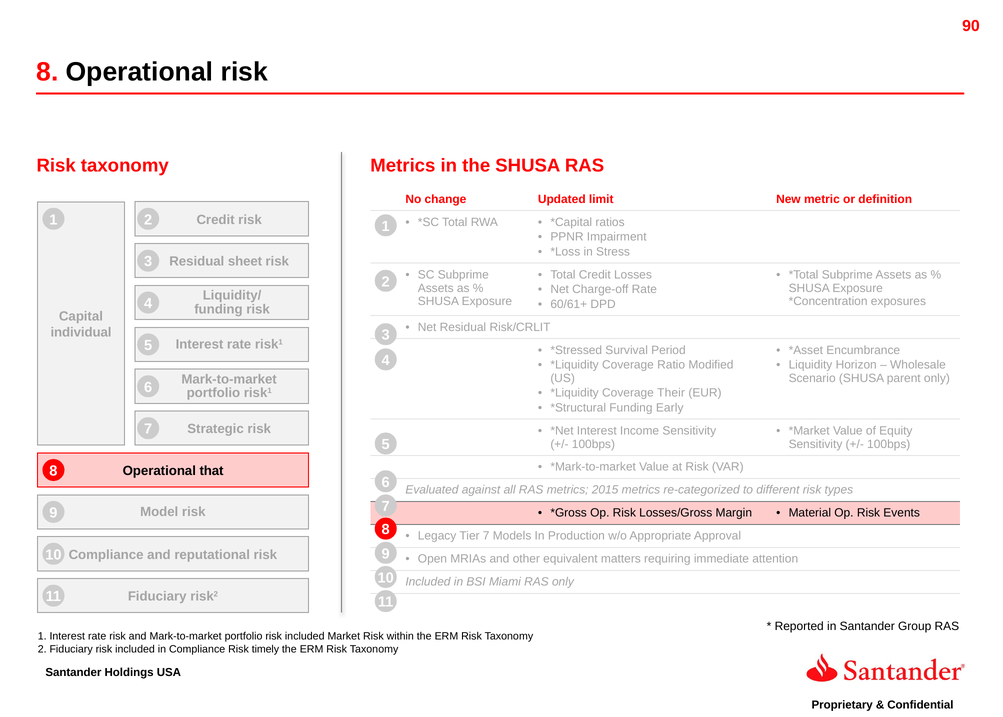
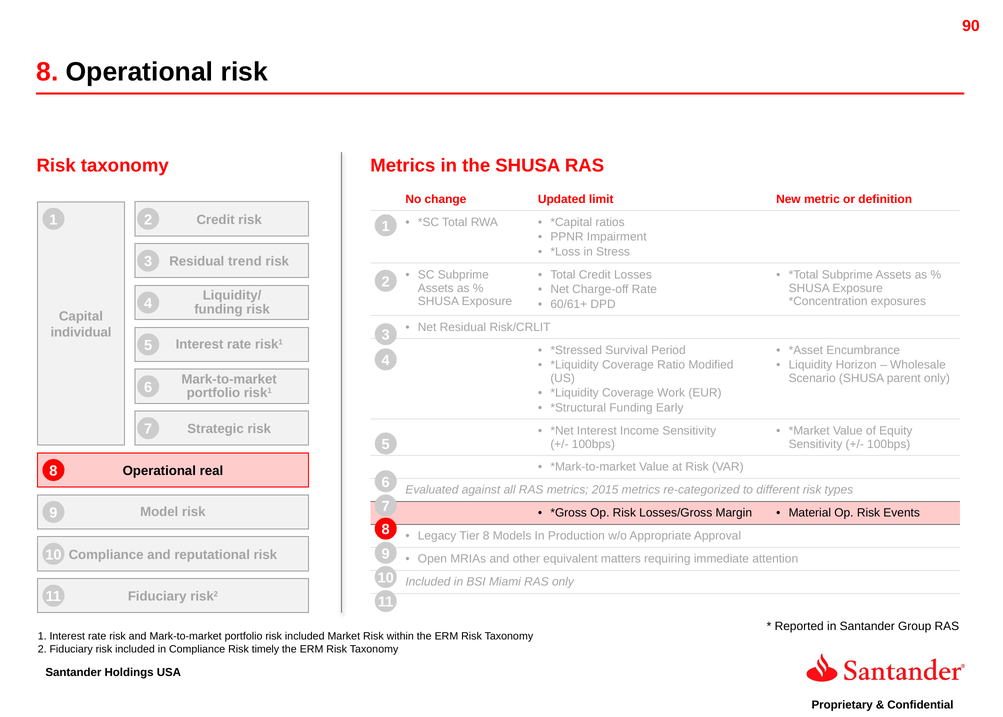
sheet: sheet -> trend (245, 261)
Their: Their -> Work (671, 393)
that: that -> real (211, 470)
Tier 7: 7 -> 8 (486, 536)
